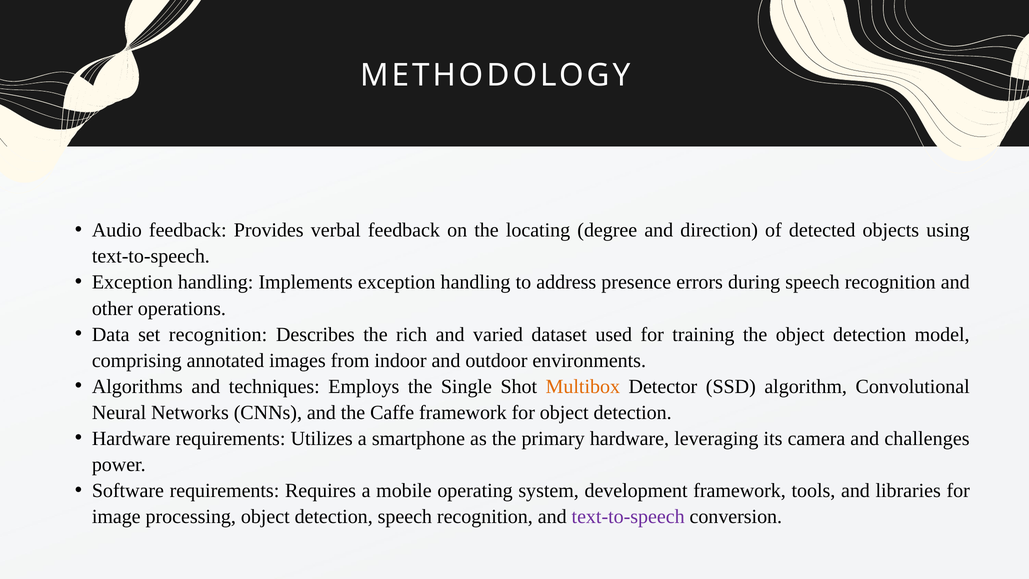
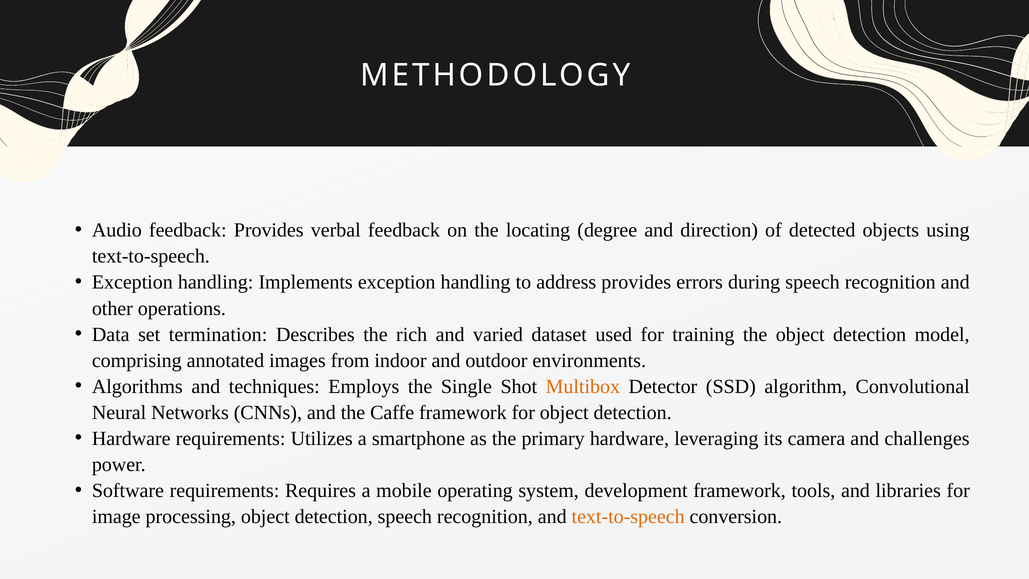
address presence: presence -> provides (636, 282)
set recognition: recognition -> termination (218, 334)
text-to-speech colour: purple -> orange (628, 516)
